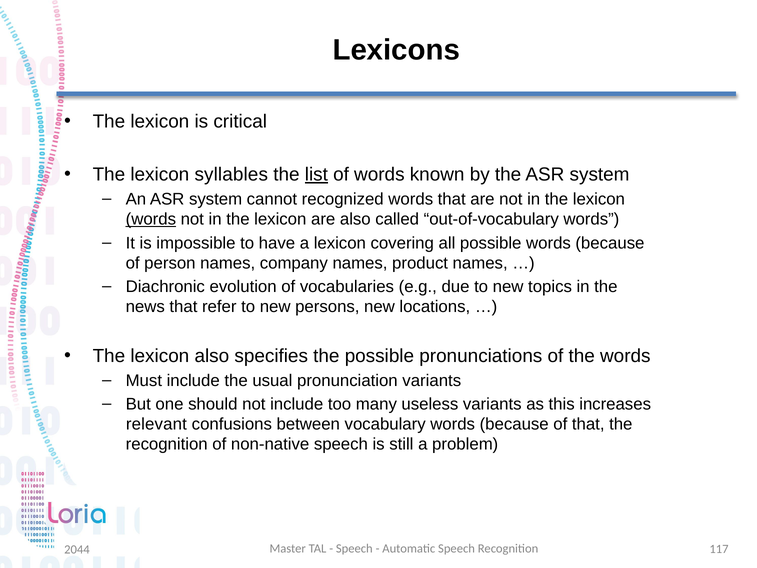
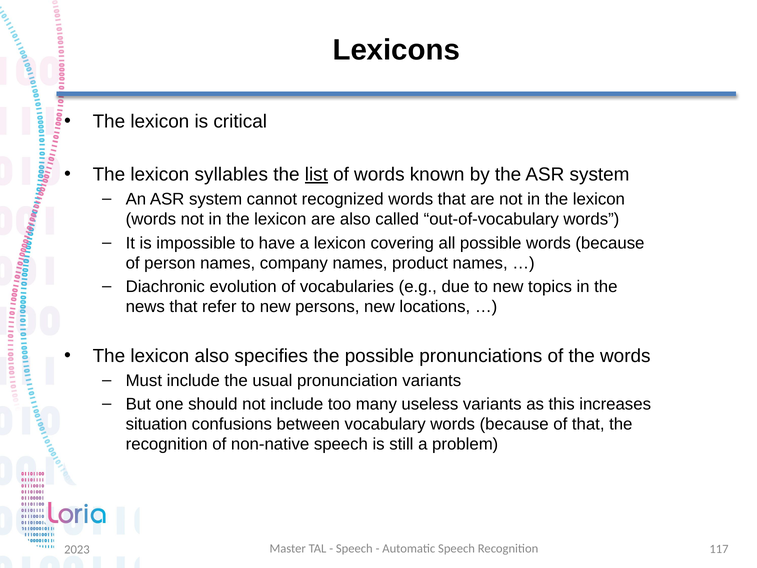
words underline: present -> none (151, 219)
relevant: relevant -> situation (157, 424)
2044: 2044 -> 2023 (77, 549)
